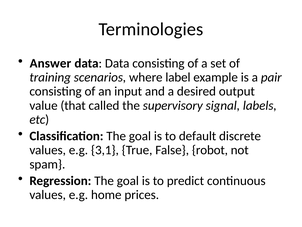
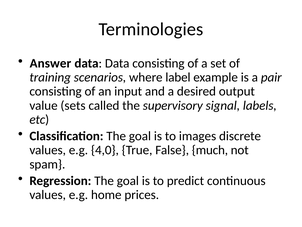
that: that -> sets (73, 105)
default: default -> images (198, 136)
3,1: 3,1 -> 4,0 (105, 150)
robot: robot -> much (210, 150)
